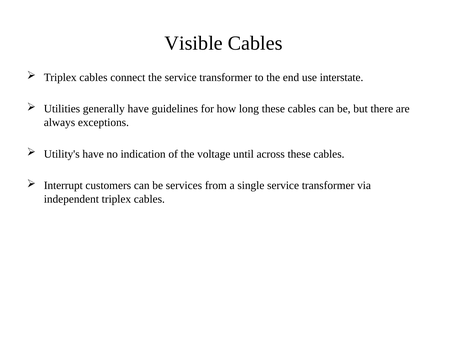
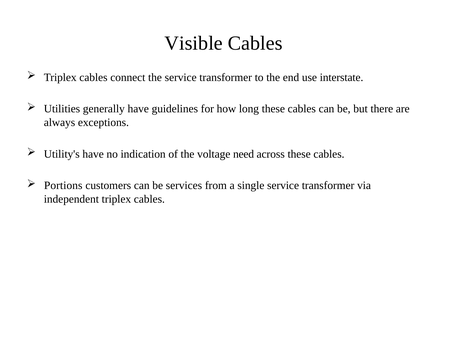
until: until -> need (244, 154)
Interrupt: Interrupt -> Portions (63, 186)
